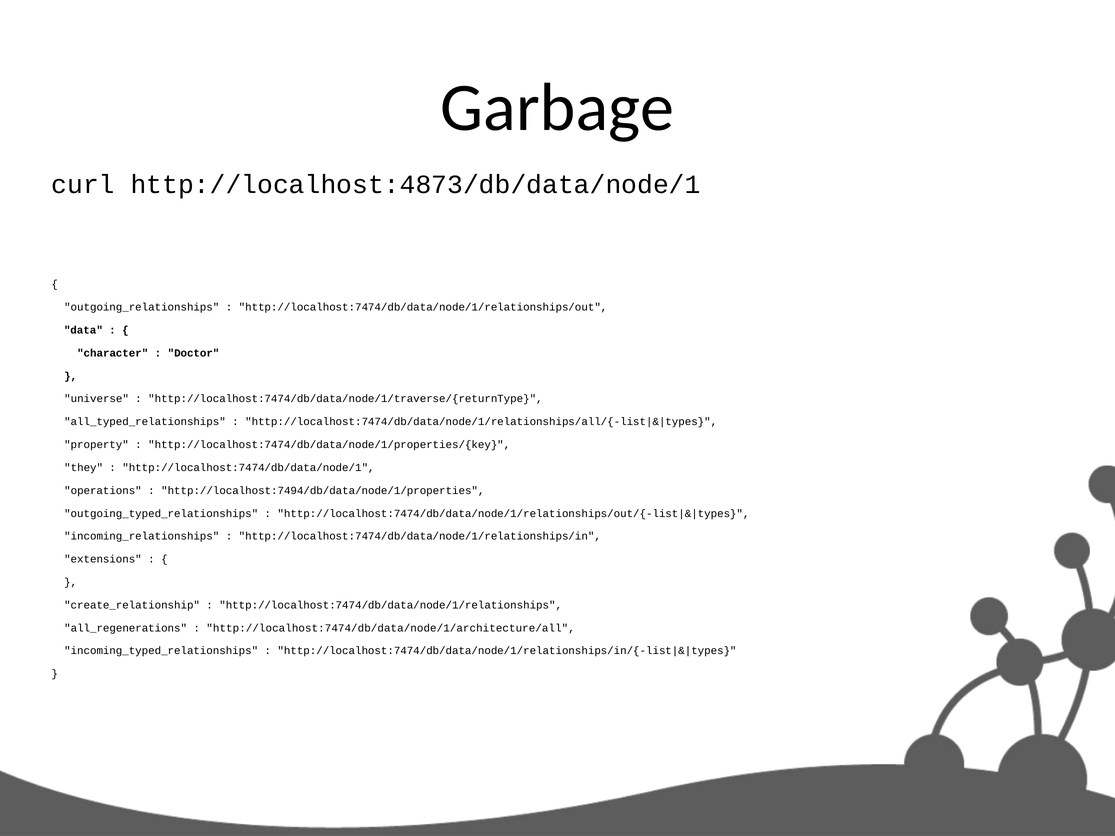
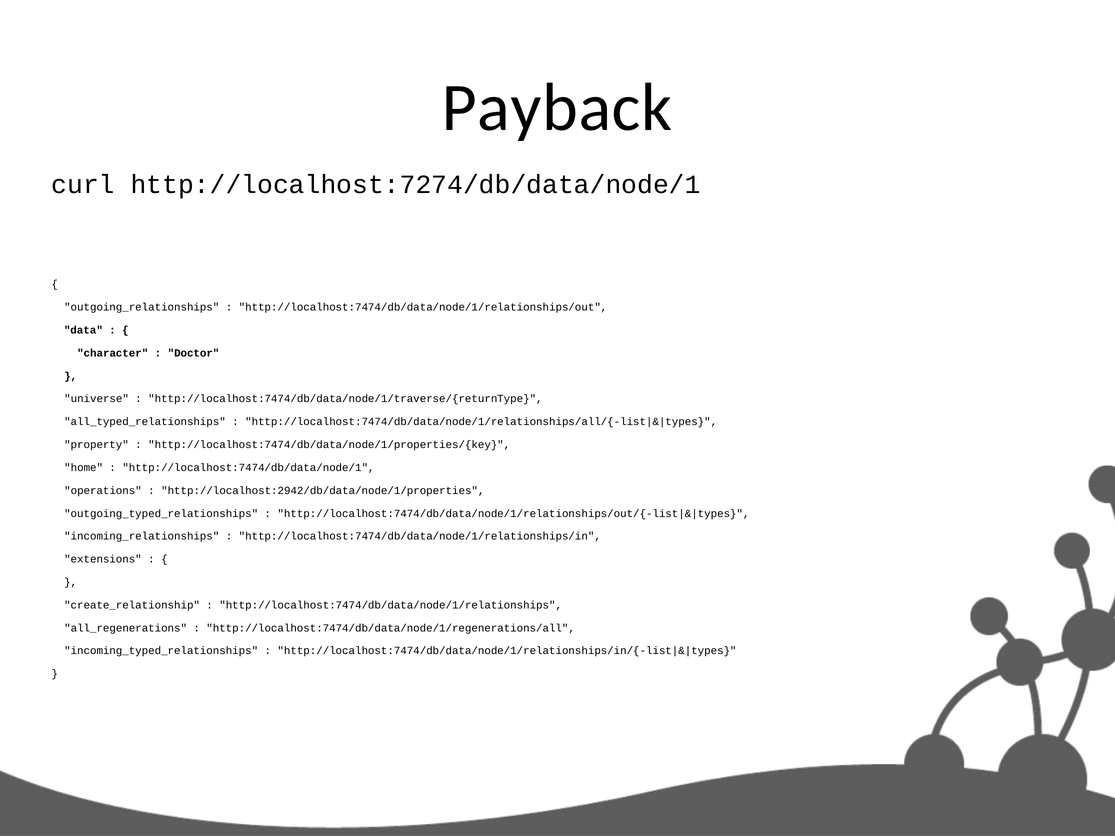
Garbage: Garbage -> Payback (557, 108)
http://localhost:4873/db/data/node/1: http://localhost:4873/db/data/node/1 -> http://localhost:7274/db/data/node/1 (416, 185)
they: they -> home (84, 468)
http://localhost:7494/db/data/node/1/properties: http://localhost:7494/db/data/node/1/properties -> http://localhost:2942/db/data/node/1/properties (323, 491)
http://localhost:7474/db/data/node/1/architecture/all: http://localhost:7474/db/data/node/1/architecture/all -> http://localhost:7474/db/data/node/1/regenerations/all (391, 628)
